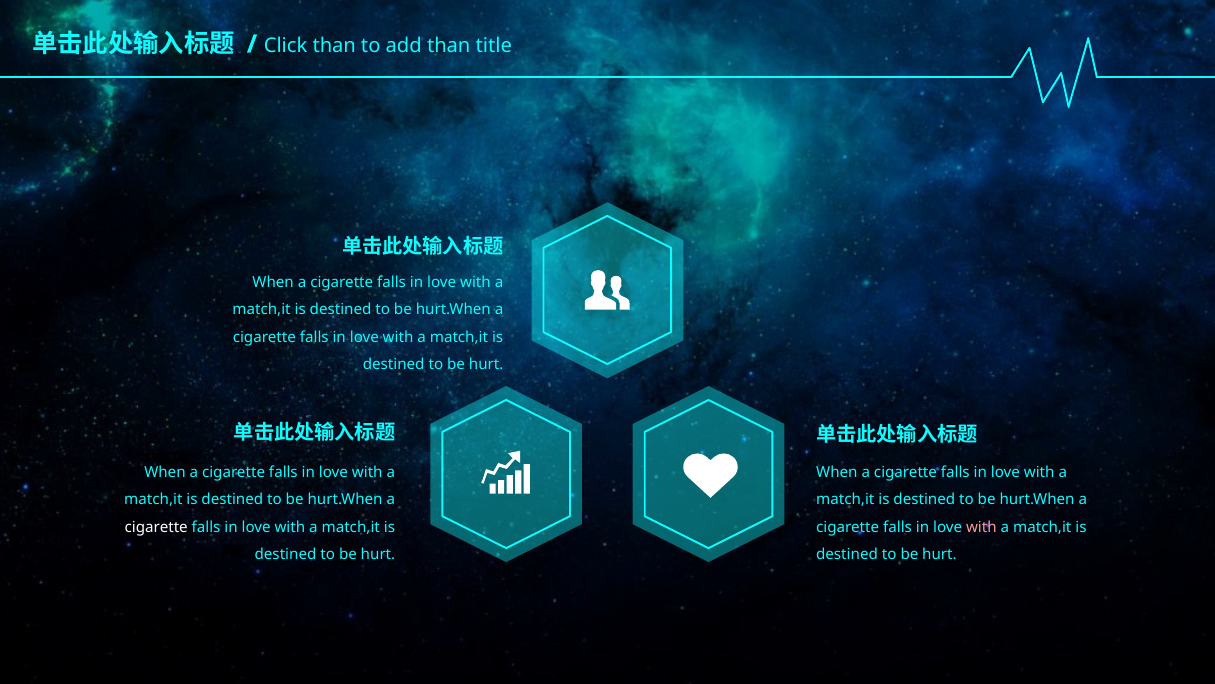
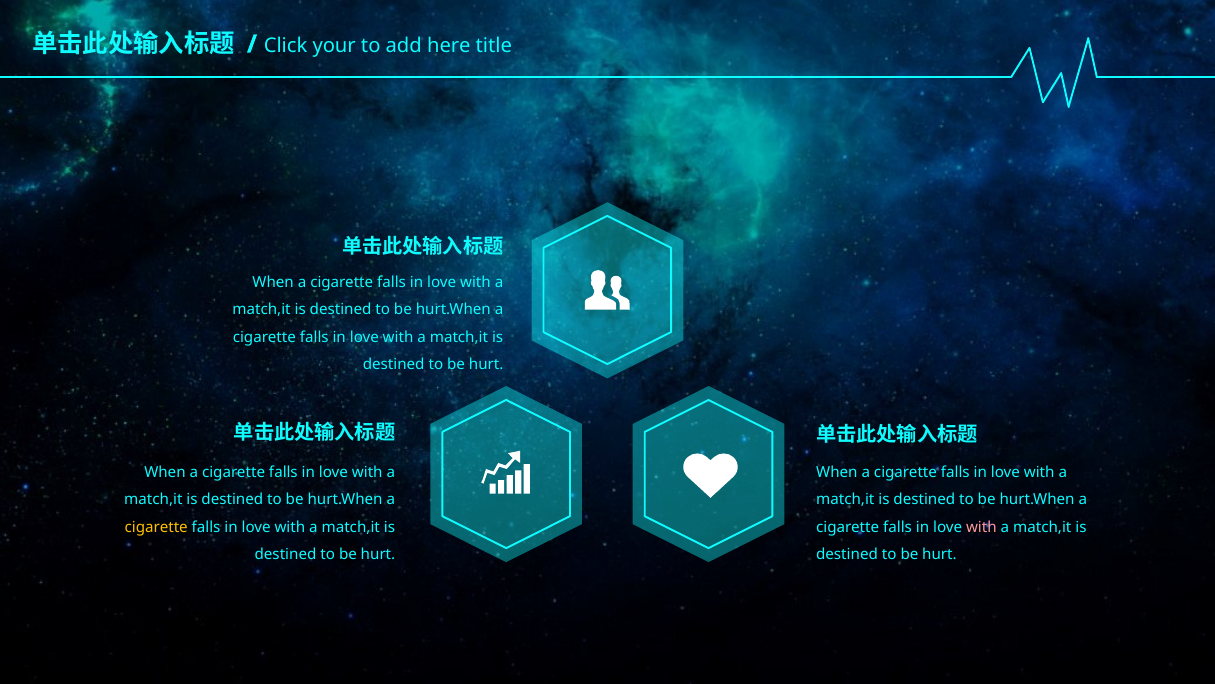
Click than: than -> your (334, 46)
add than: than -> here (449, 46)
cigarette colour: white -> yellow (156, 527)
